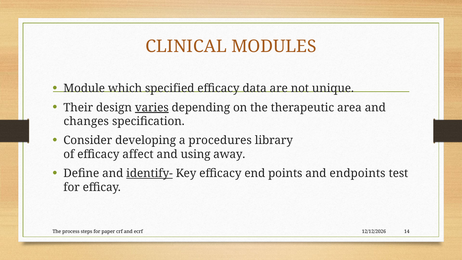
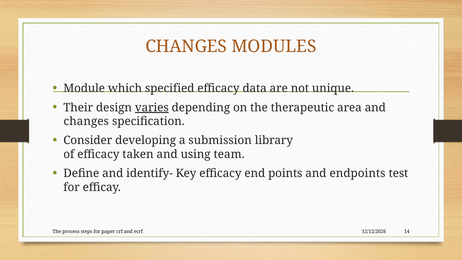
CLINICAL: CLINICAL -> CHANGES (186, 46)
procedures: procedures -> submission (220, 140)
affect: affect -> taken (138, 154)
away: away -> team (229, 154)
identify- underline: present -> none (149, 173)
